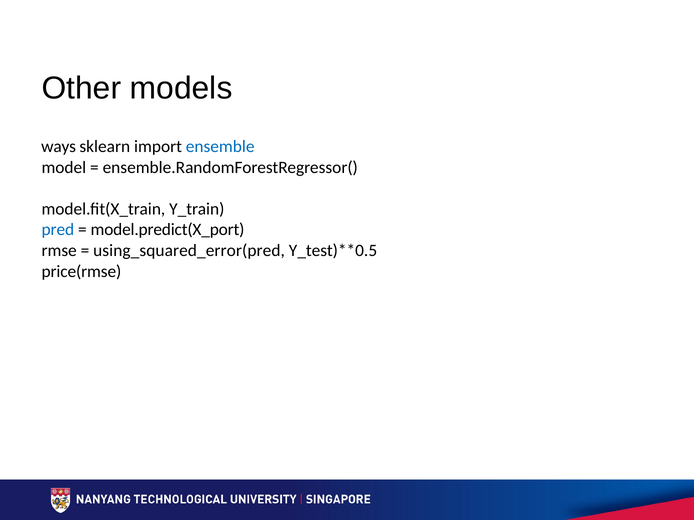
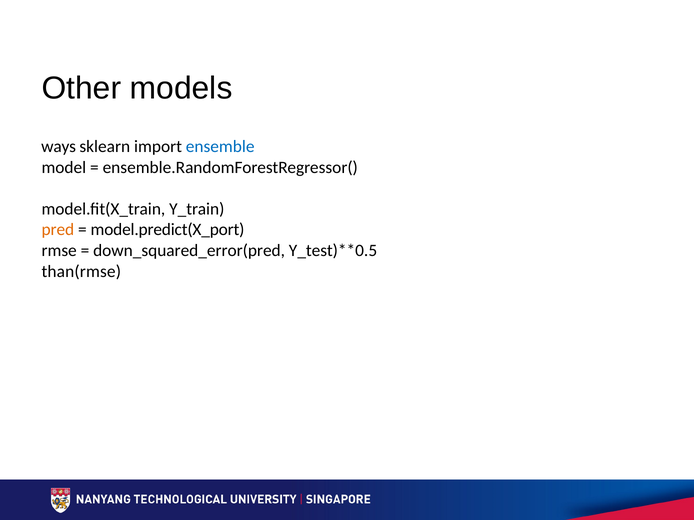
pred colour: blue -> orange (58, 230)
using_squared_error(pred: using_squared_error(pred -> down_squared_error(pred (189, 251)
price(rmse: price(rmse -> than(rmse (81, 272)
